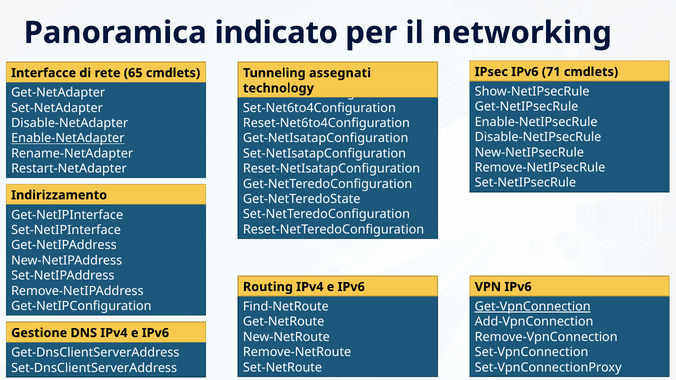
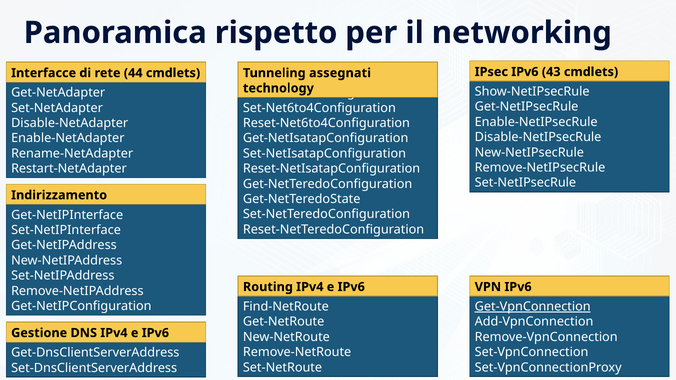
indicato: indicato -> rispetto (276, 33)
71: 71 -> 43 (551, 72)
65: 65 -> 44 (133, 73)
Enable-NetAdapter underline: present -> none (68, 138)
